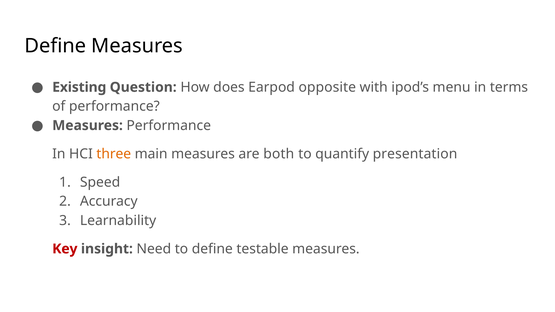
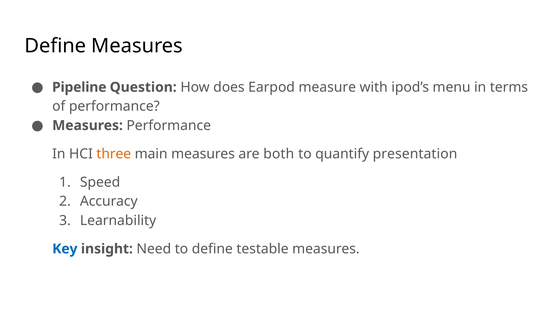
Existing: Existing -> Pipeline (79, 87)
opposite: opposite -> measure (327, 87)
Key colour: red -> blue (65, 249)
